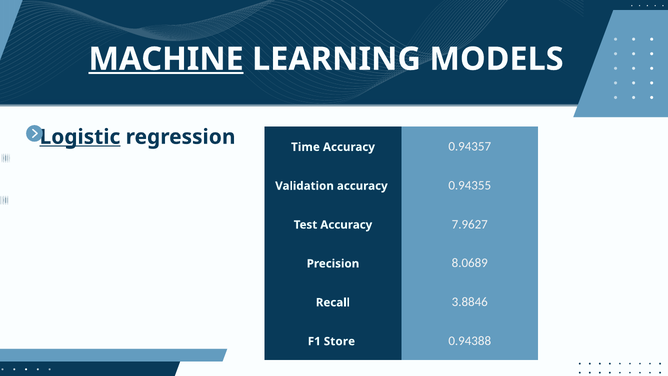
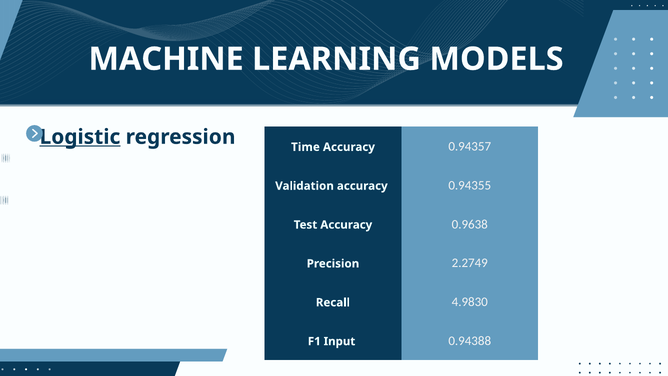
MACHINE underline: present -> none (166, 59)
7.9627: 7.9627 -> 0.9638 (470, 224)
8.0689: 8.0689 -> 2.2749 (470, 263)
3.8846: 3.8846 -> 4.9830 (470, 302)
Store: Store -> Input (340, 341)
